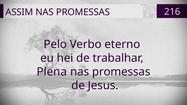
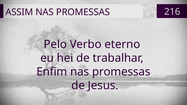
Plena: Plena -> Enfim (52, 72)
